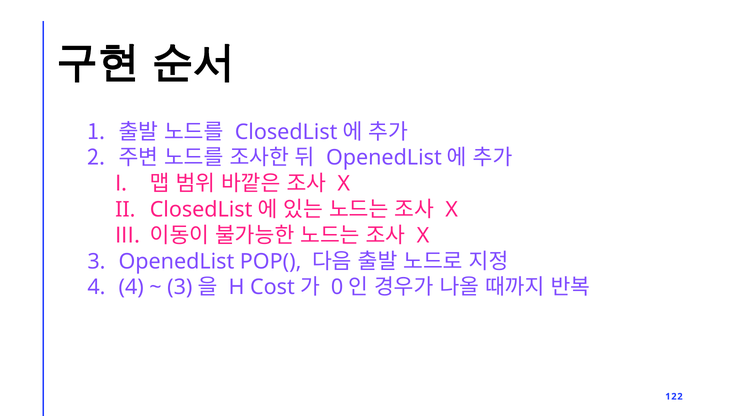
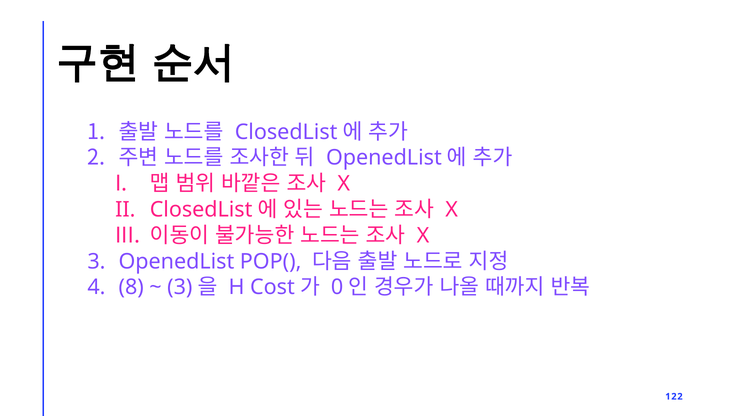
4: 4 -> 8 (131, 287)
